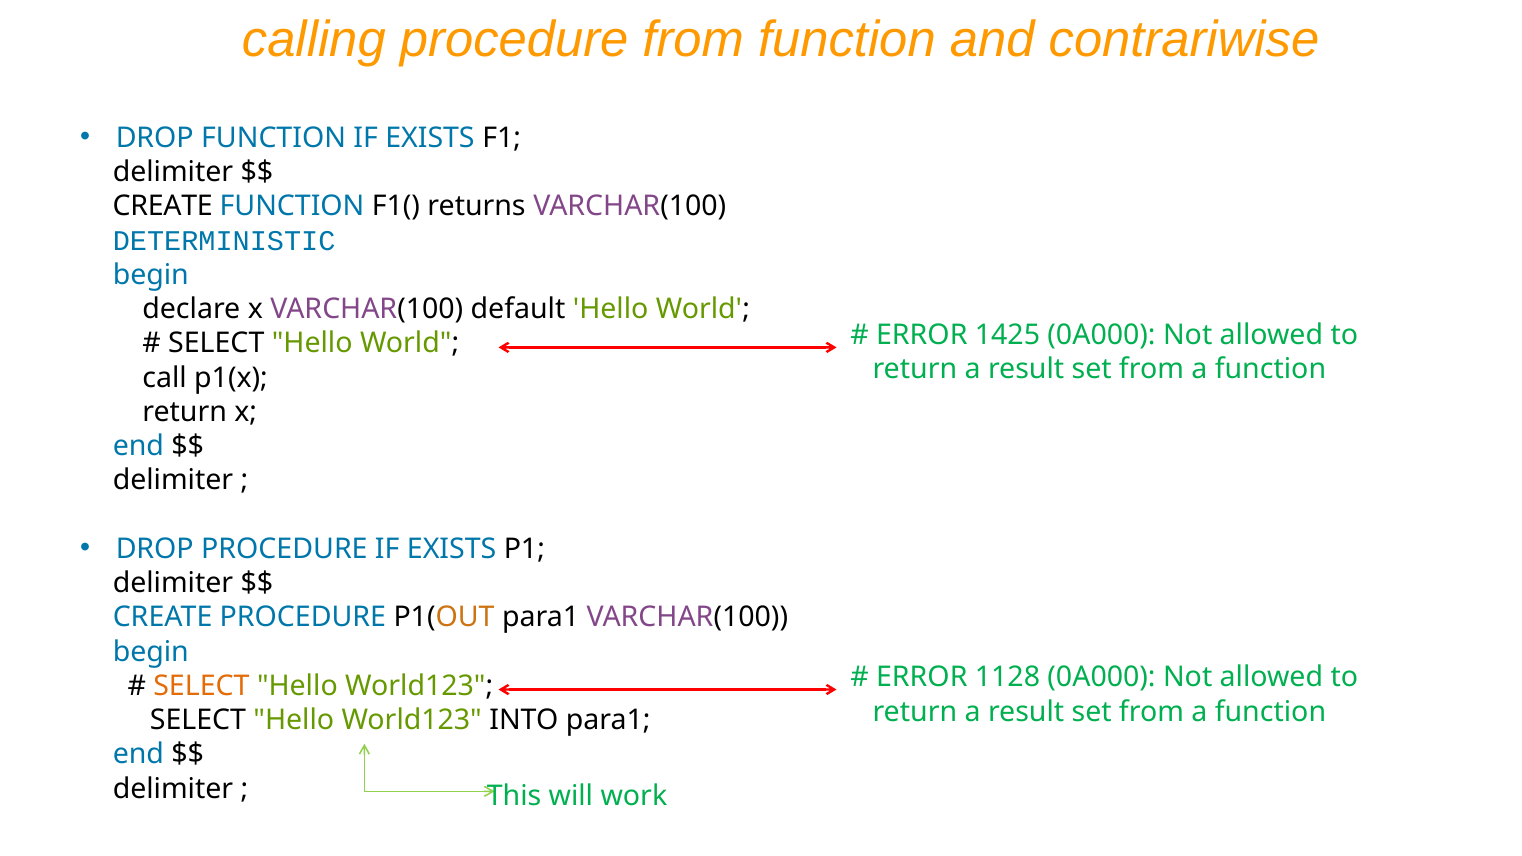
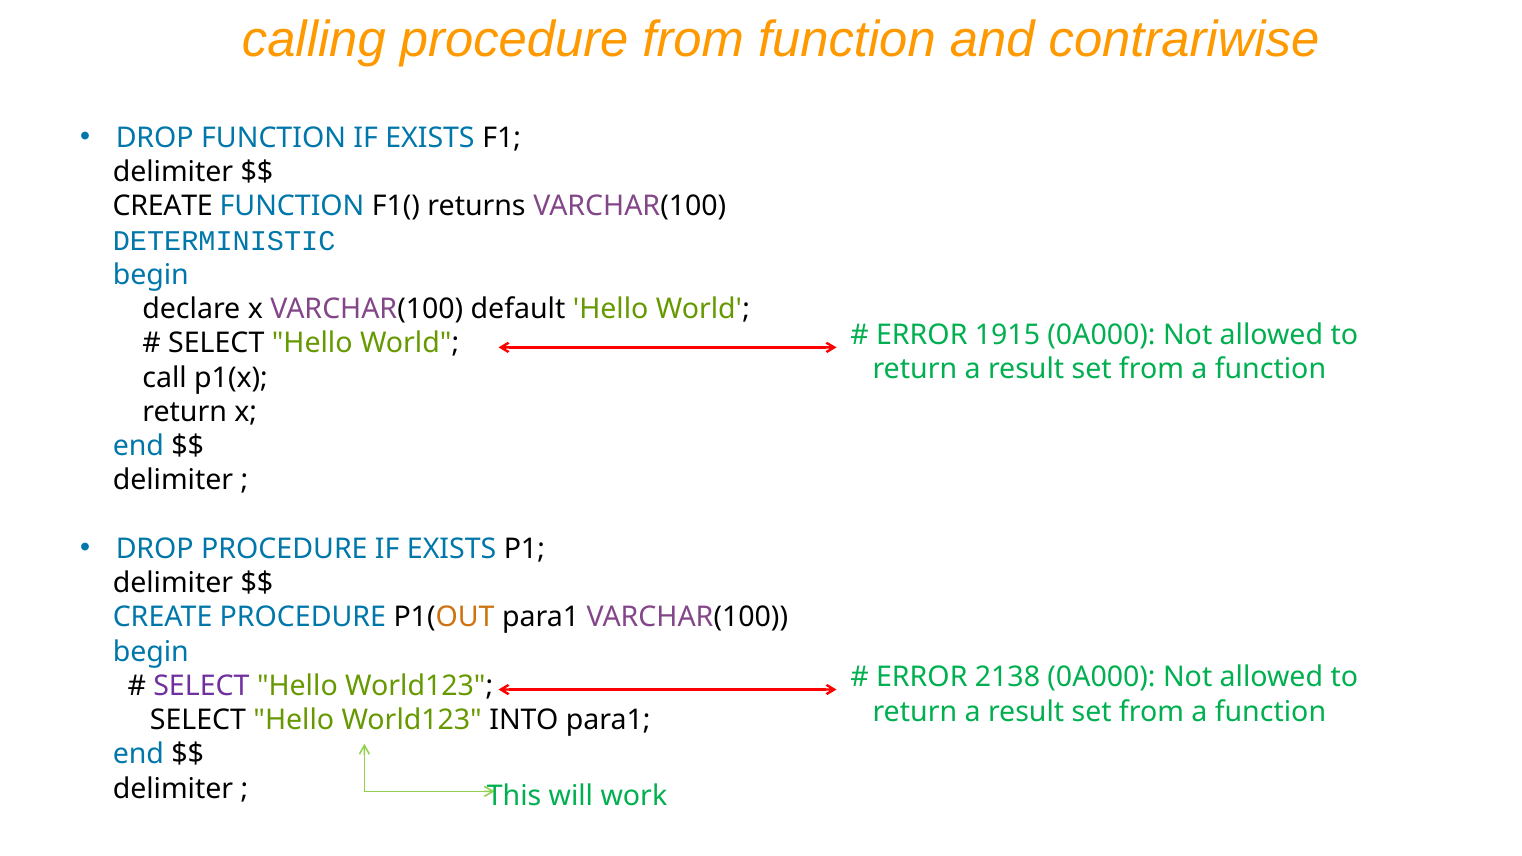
1425: 1425 -> 1915 (1007, 335)
1128: 1128 -> 2138 (1007, 677)
SELECT colour: orange -> purple (201, 686)
